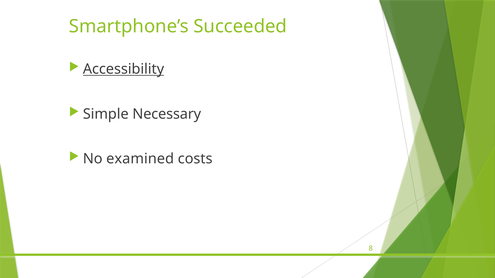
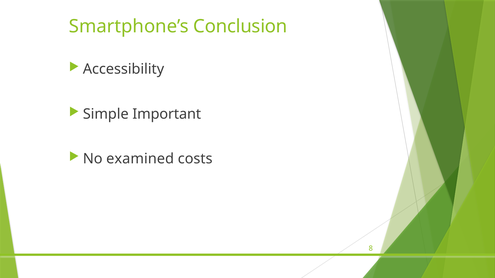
Succeeded: Succeeded -> Conclusion (240, 26)
Accessibility underline: present -> none (123, 69)
Necessary: Necessary -> Important (167, 114)
